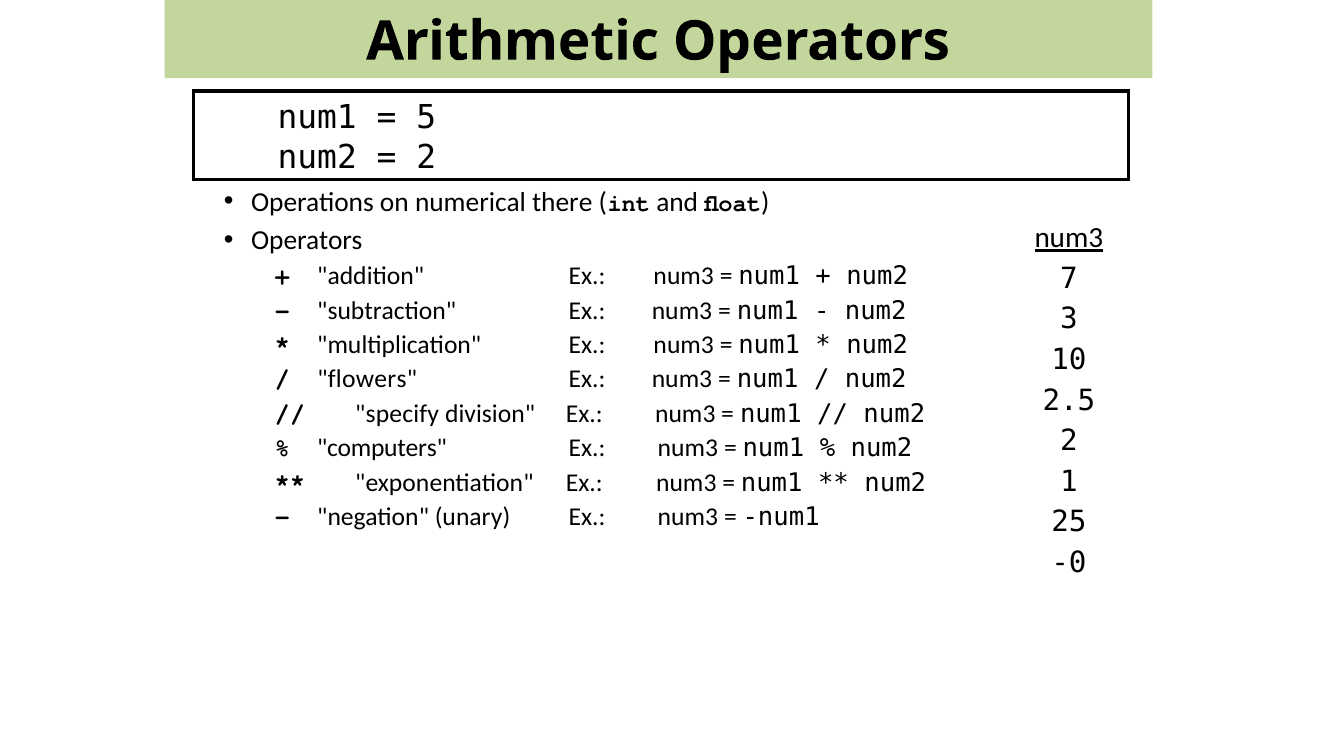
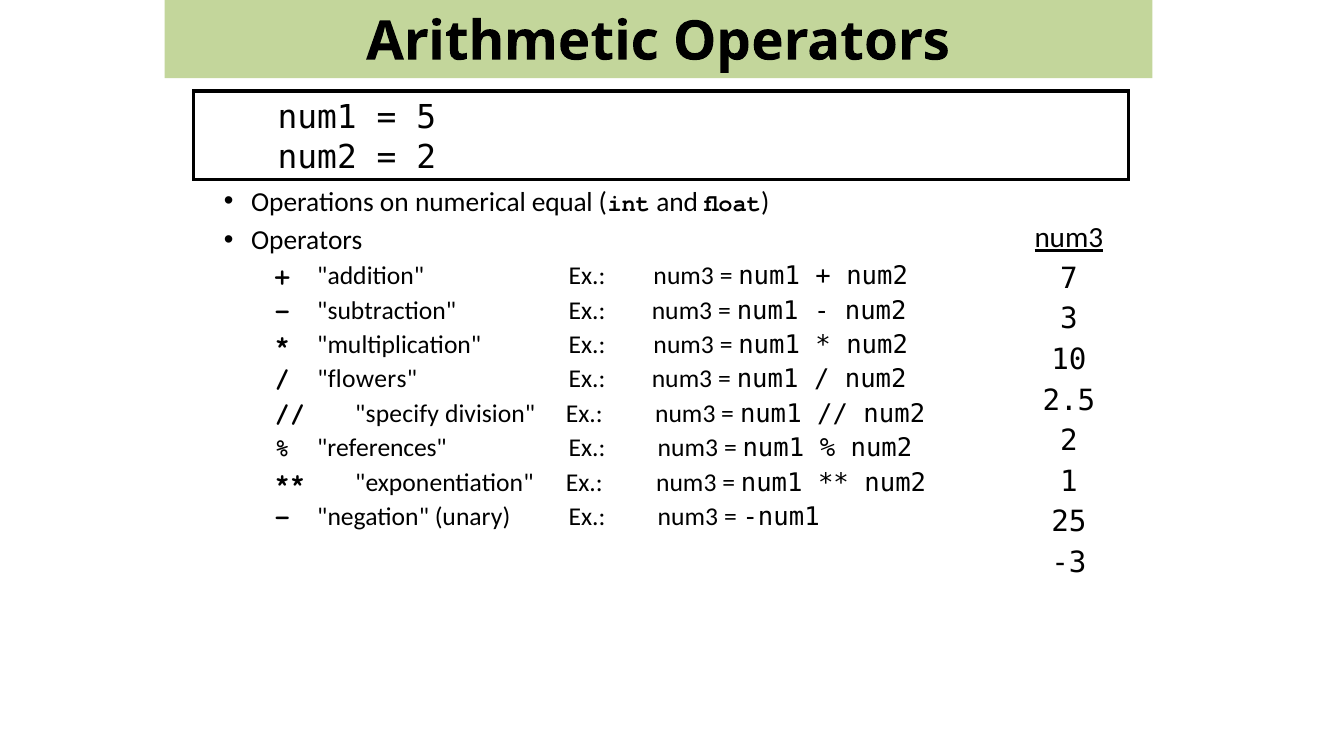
there: there -> equal (562, 202)
computers: computers -> references (382, 448)
-0: -0 -> -3 (1069, 562)
